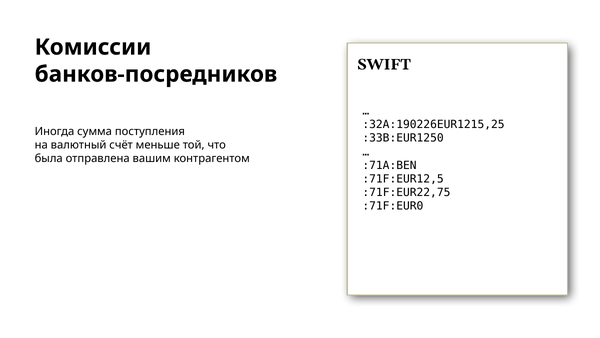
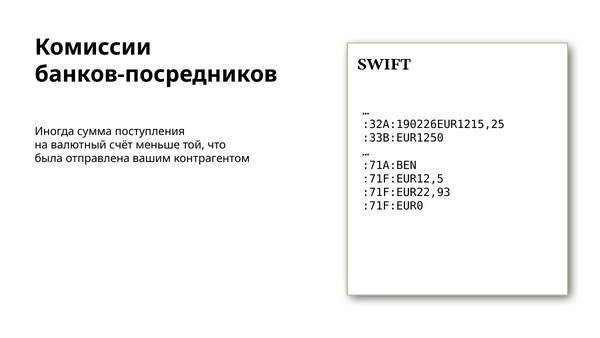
:71F:EUR22,75: :71F:EUR22,75 -> :71F:EUR22,93 (406, 192)
